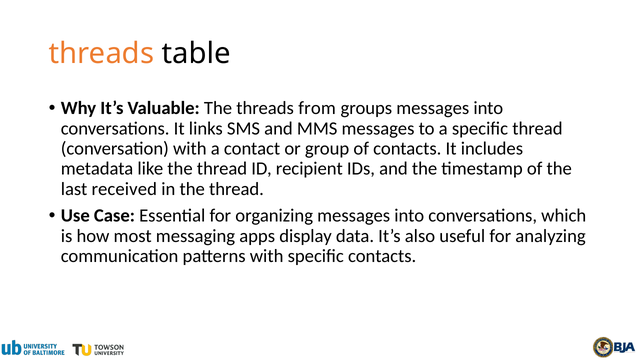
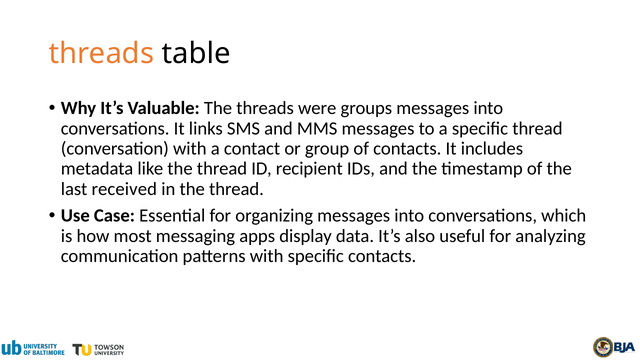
from: from -> were (317, 108)
